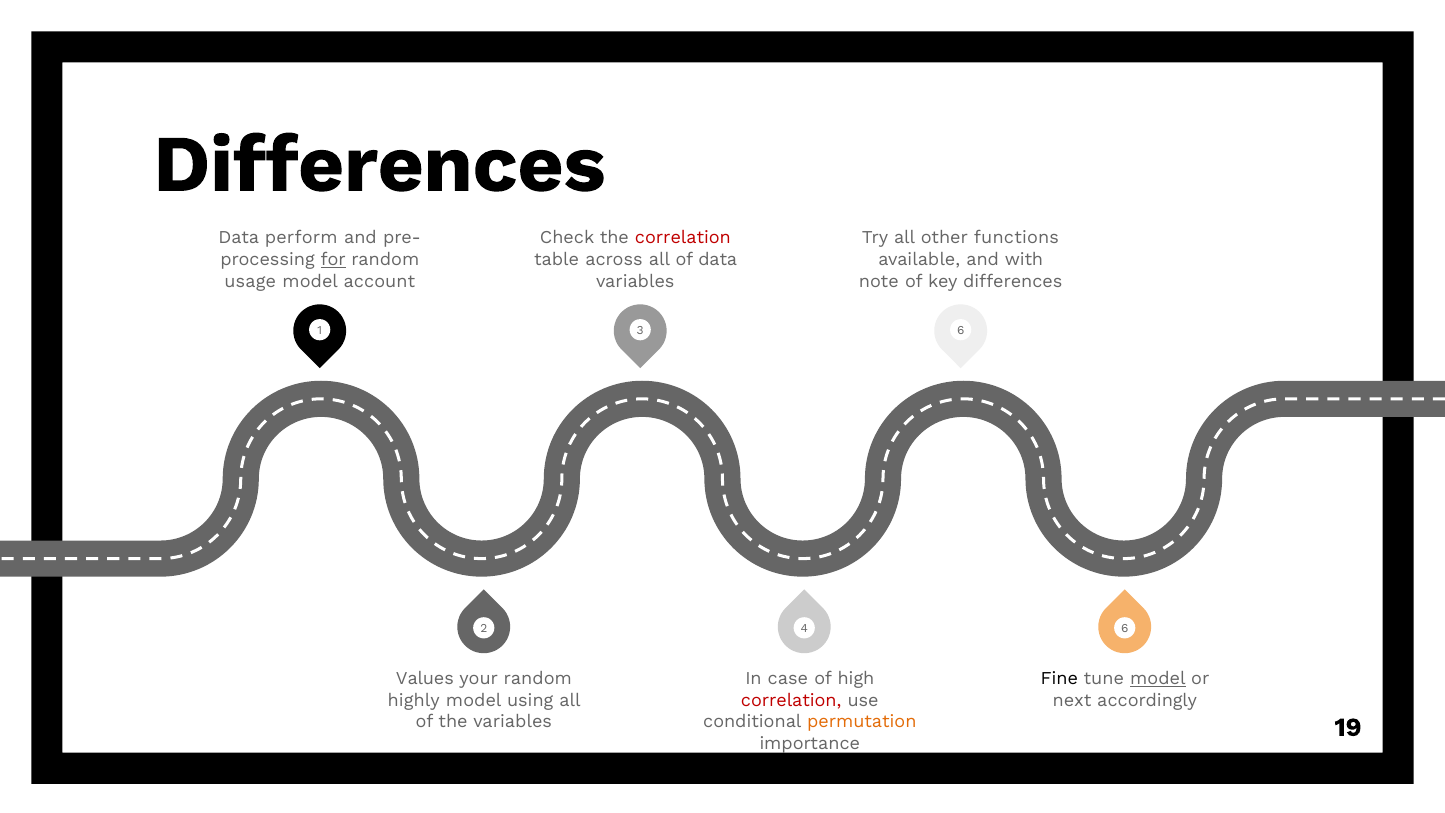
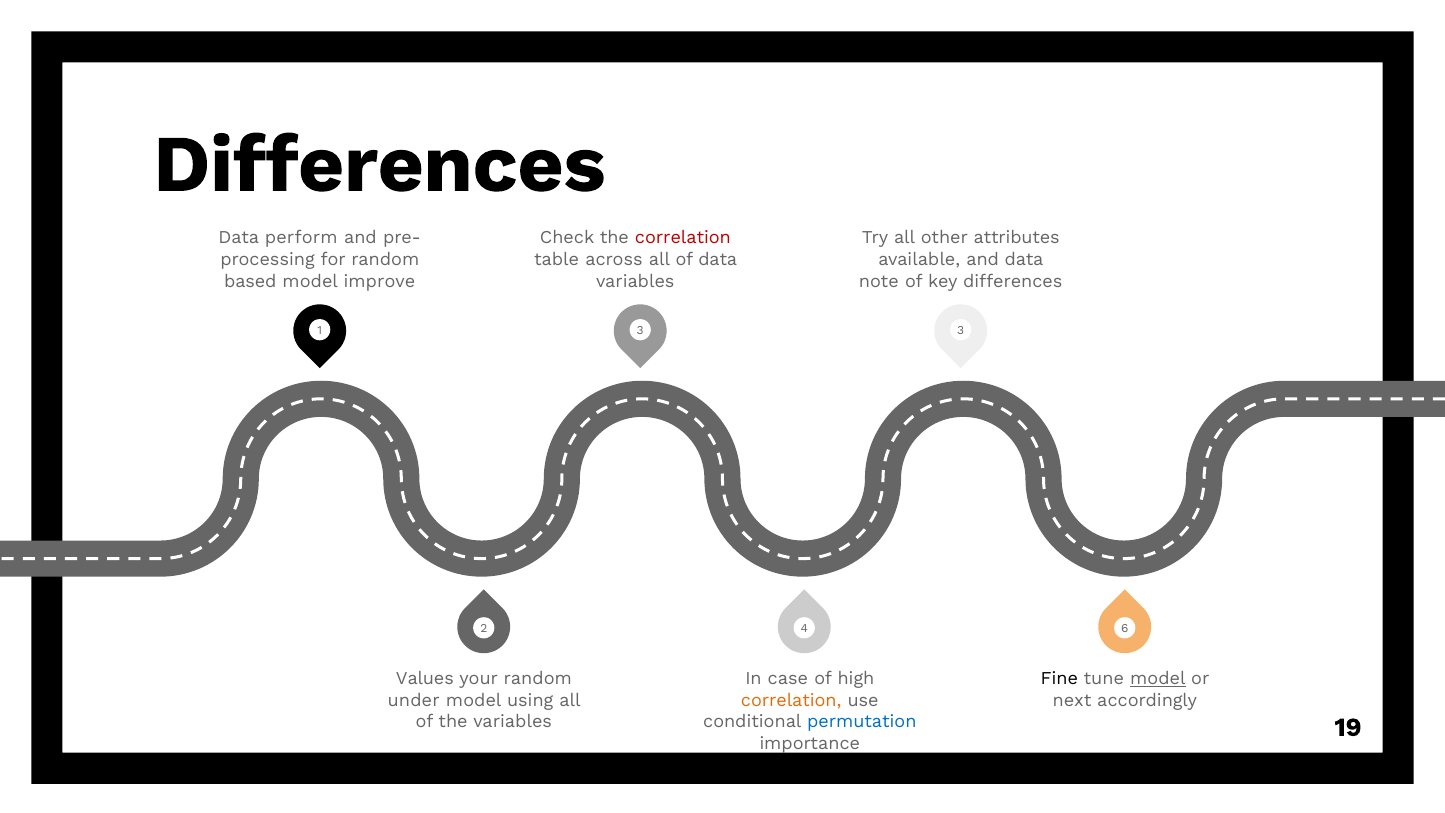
functions: functions -> attributes (1017, 238)
for underline: present -> none (333, 260)
and with: with -> data (1024, 260)
usage: usage -> based (250, 281)
account: account -> improve (379, 281)
3 6: 6 -> 3 (961, 330)
highly: highly -> under (414, 700)
correlation colour: red -> orange (791, 700)
permutation colour: orange -> blue (862, 722)
